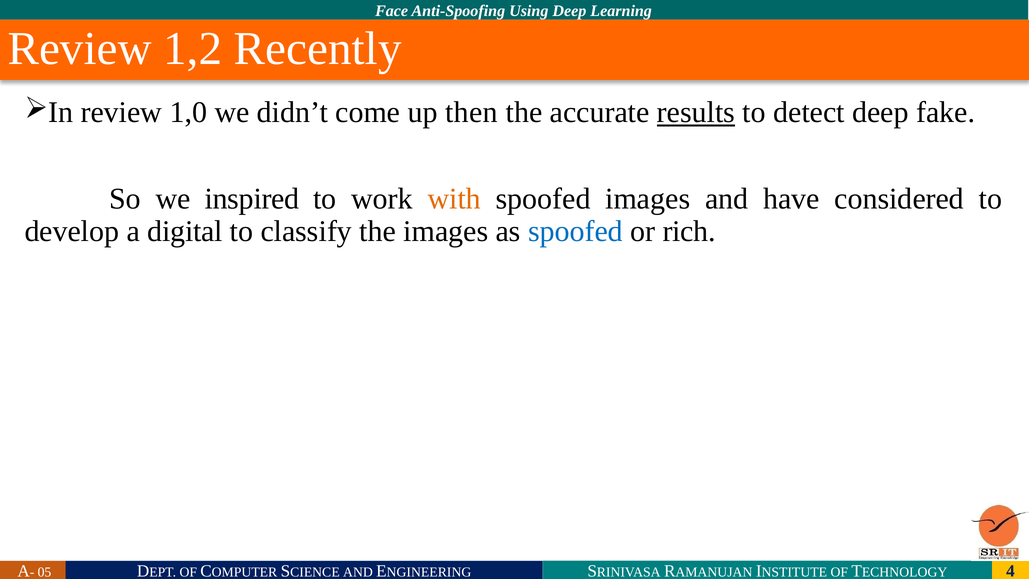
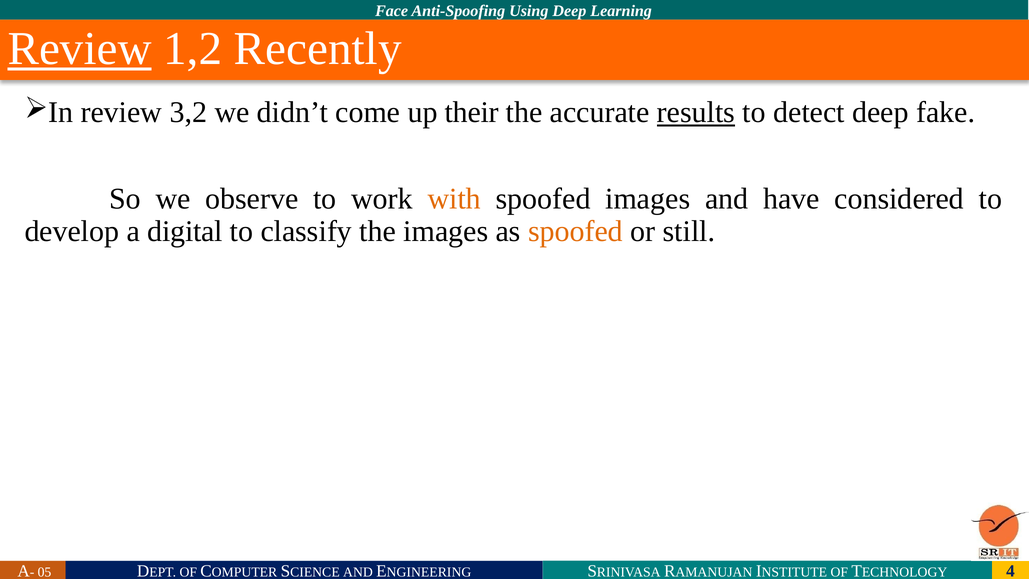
Review underline: none -> present (80, 49)
1,0: 1,0 -> 3,2 (188, 113)
then: then -> their (472, 113)
inspired: inspired -> observe (252, 199)
spoofed colour: blue -> orange (576, 231)
rich: rich -> still (689, 231)
